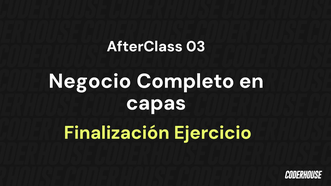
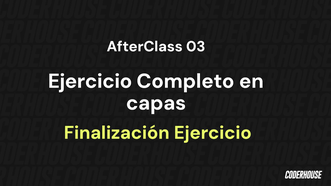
Negocio: Negocio -> Ejercicio (90, 81)
